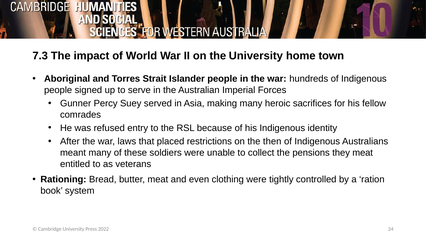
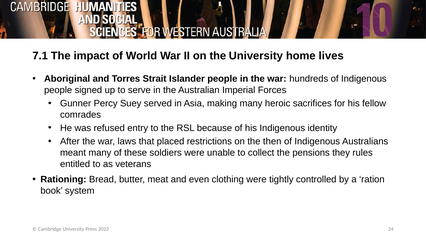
7.3: 7.3 -> 7.1 (40, 56)
town: town -> lives (331, 56)
they meat: meat -> rules (363, 152)
